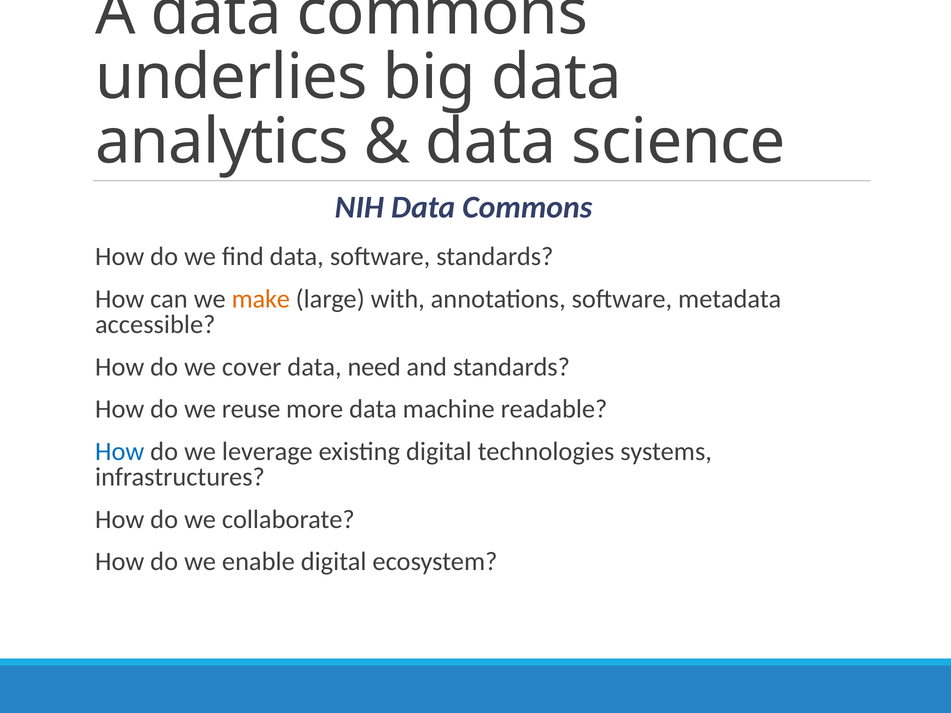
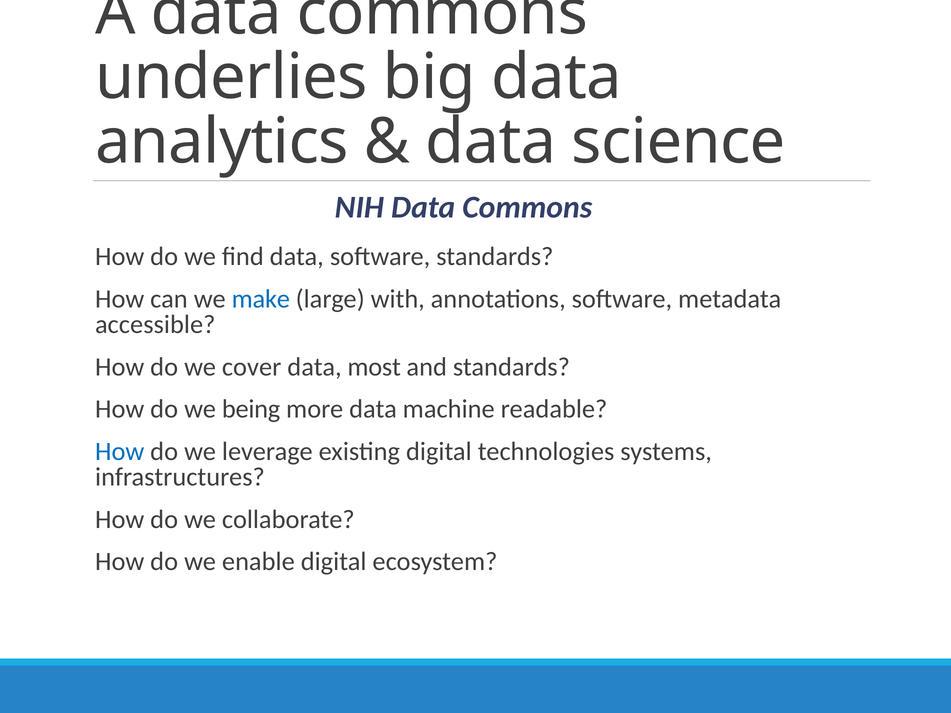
make colour: orange -> blue (261, 299)
need: need -> most (374, 367)
reuse: reuse -> being (251, 409)
